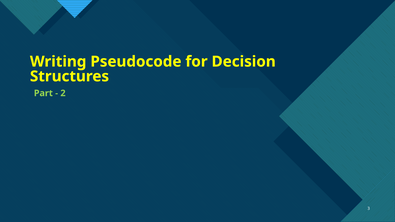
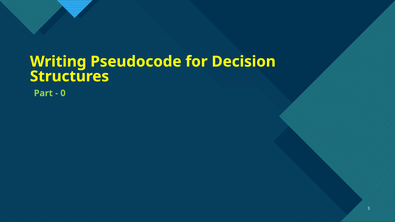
2: 2 -> 0 (63, 93)
